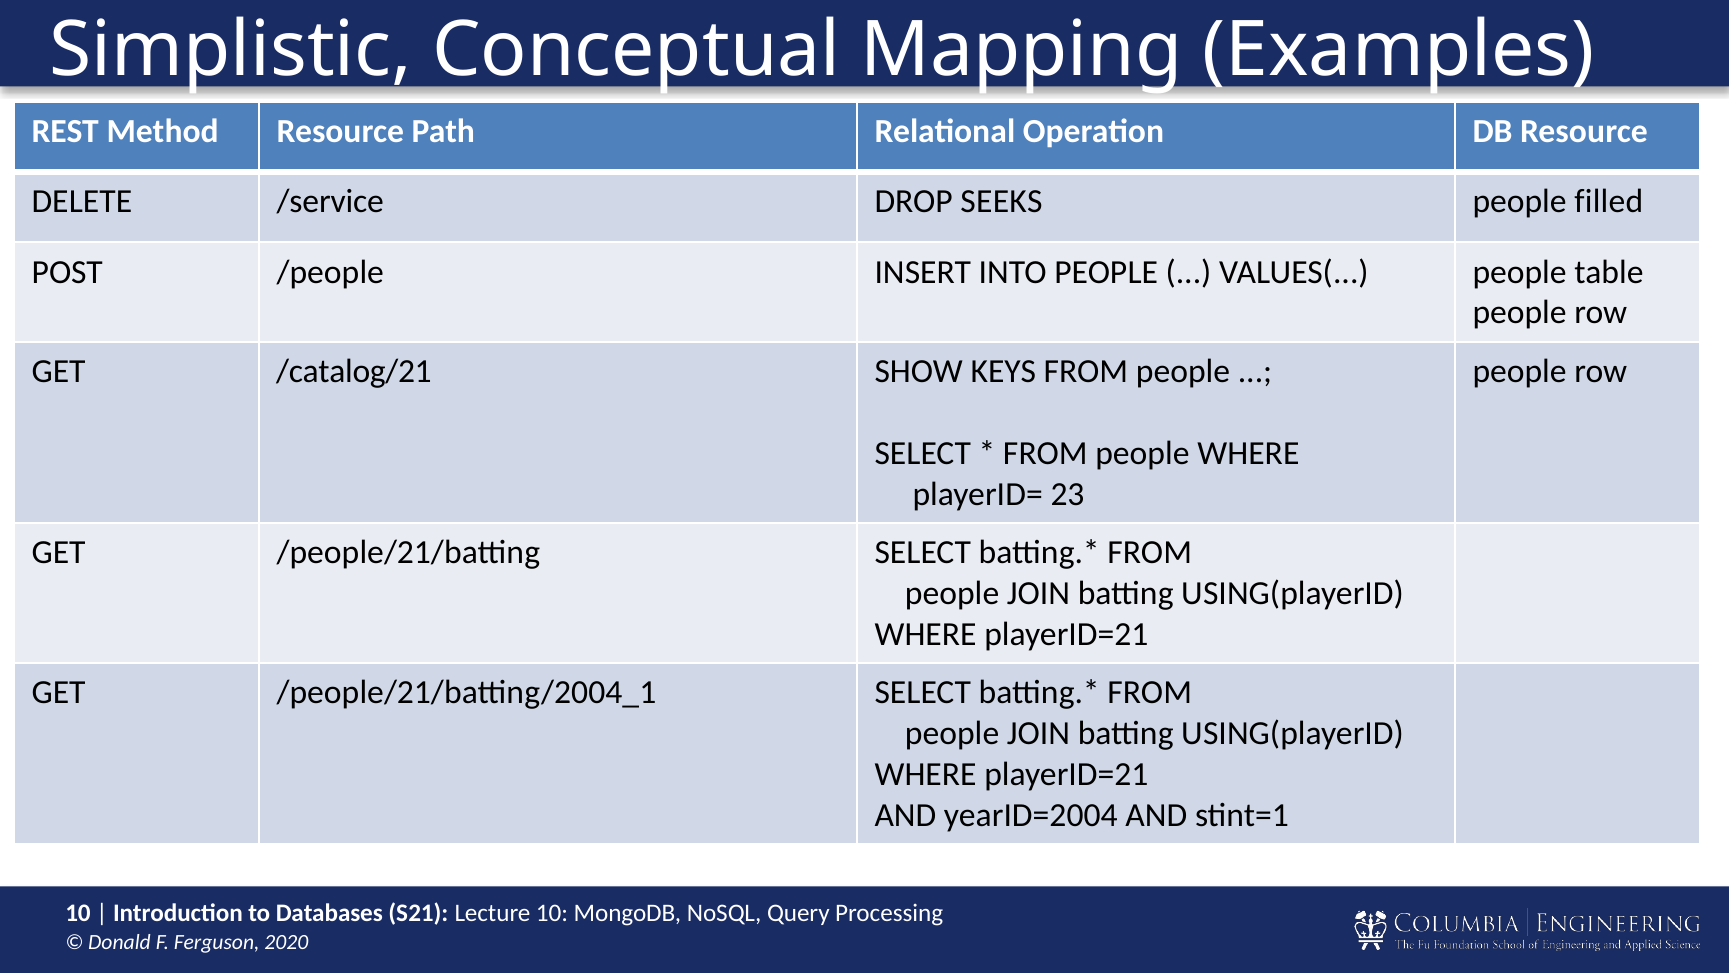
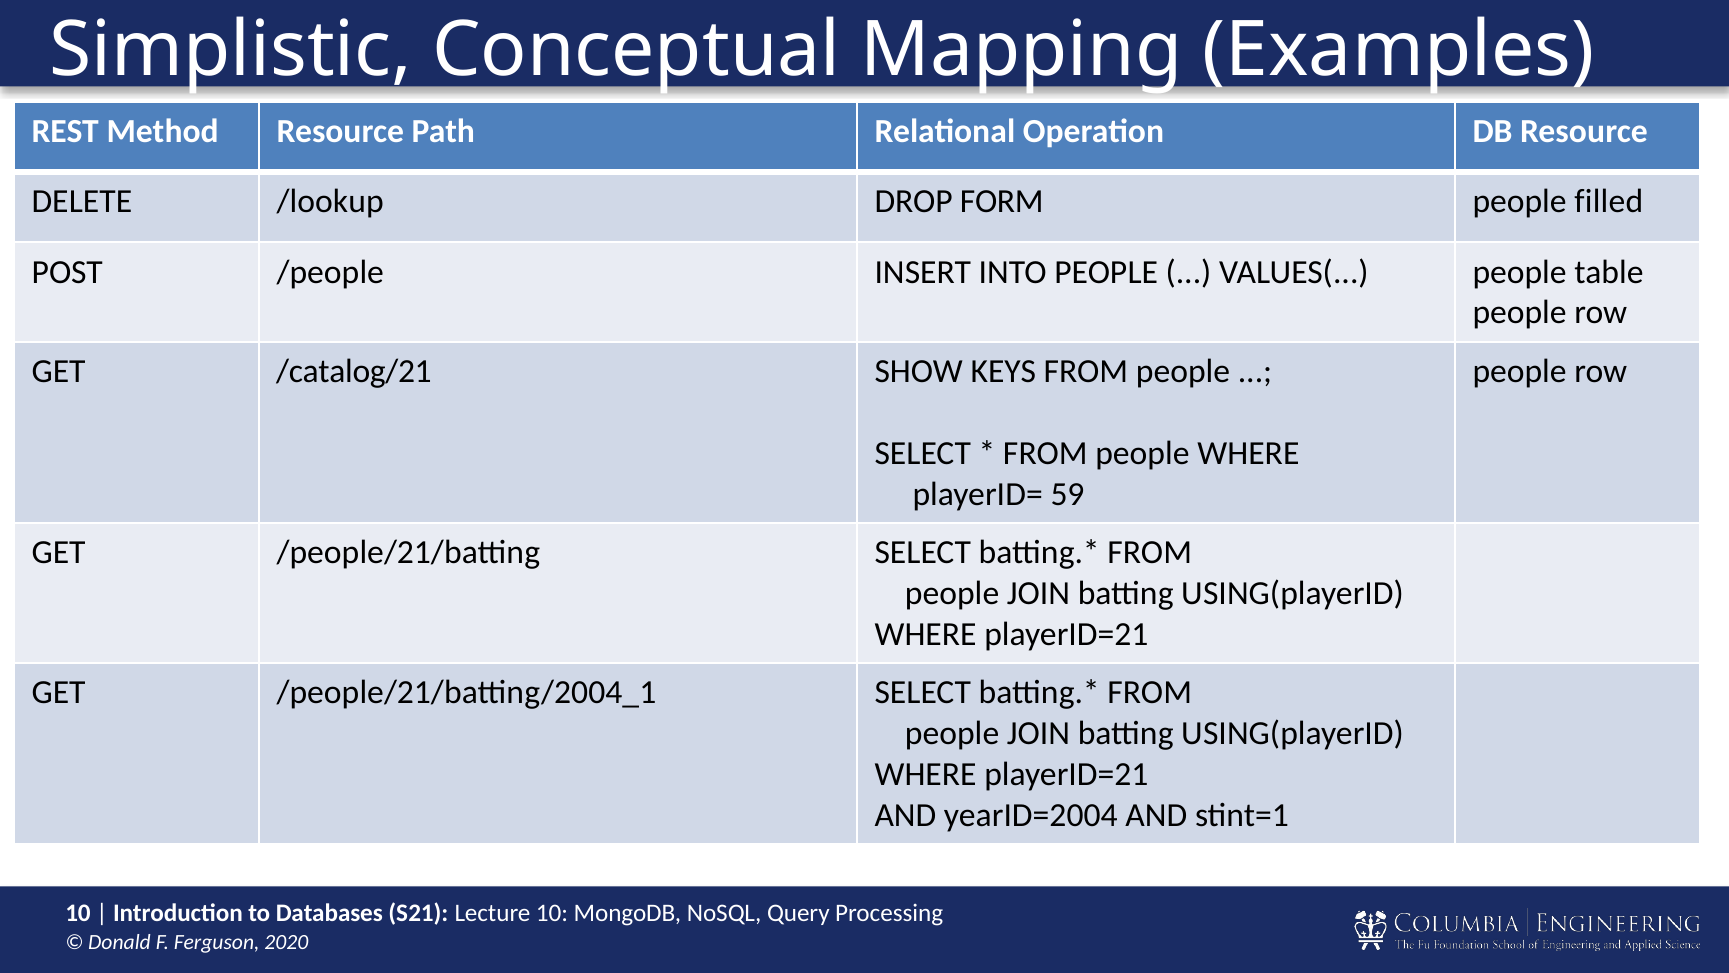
/service: /service -> /lookup (330, 202)
SEEKS: SEEKS -> FORM (1002, 202)
23: 23 -> 59 (1068, 494)
